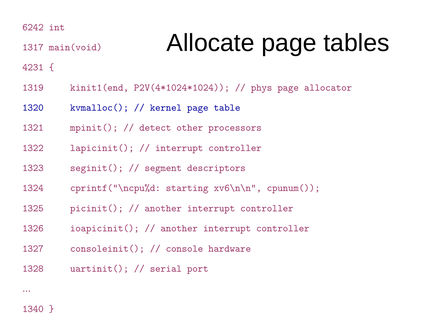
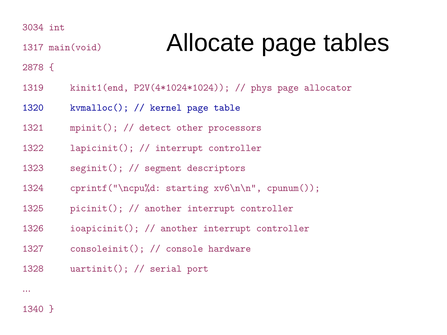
6242: 6242 -> 3034 (33, 27)
4231: 4231 -> 2878 (33, 67)
